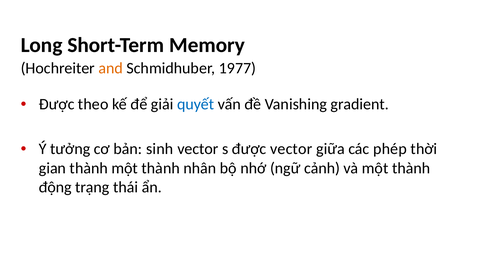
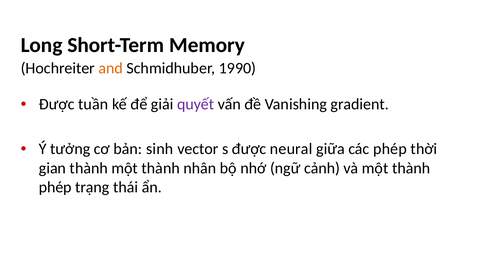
1977: 1977 -> 1990 (237, 68)
theo: theo -> tuần (93, 104)
quyết colour: blue -> purple (196, 104)
được vector: vector -> neural (291, 149)
động: động -> phép (55, 187)
